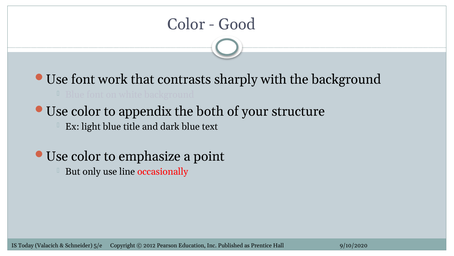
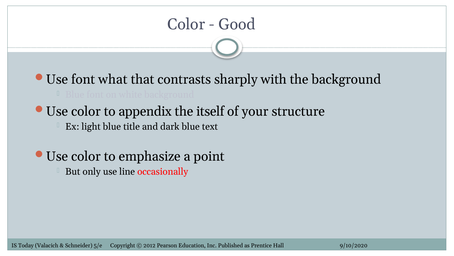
work: work -> what (113, 79)
both: both -> itself (210, 111)
